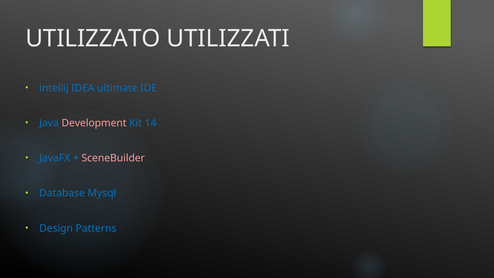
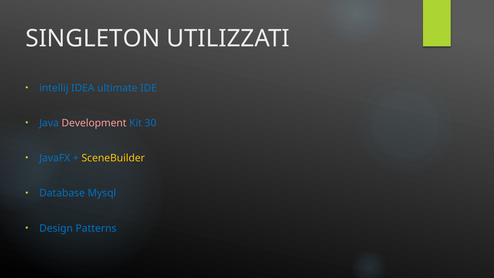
UTILIZZATO: UTILIZZATO -> SINGLETON (93, 39)
14: 14 -> 30 (151, 123)
SceneBuilder colour: pink -> yellow (113, 158)
